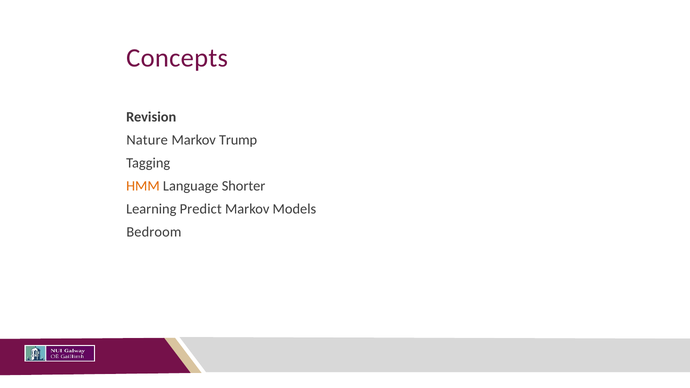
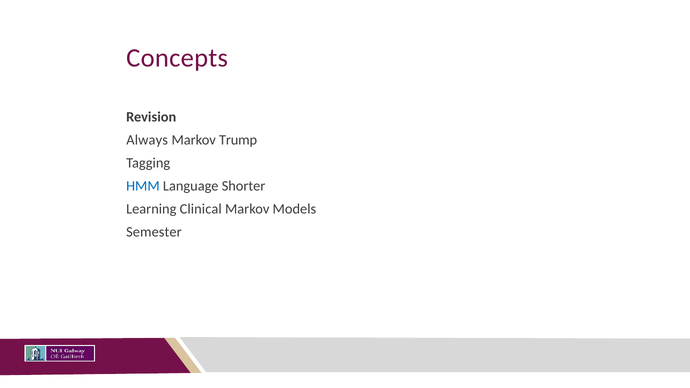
Nature: Nature -> Always (147, 140)
HMM colour: orange -> blue (143, 186)
Predict: Predict -> Clinical (201, 209)
Bedroom: Bedroom -> Semester (154, 232)
